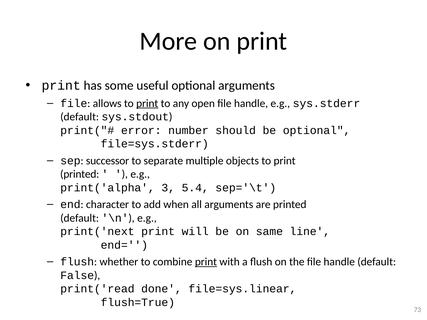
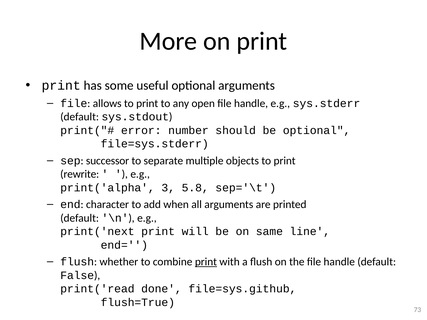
print underline: present -> none (147, 103)
printed: printed -> rewrite (80, 174)
5.4: 5.4 -> 5.8 (195, 188)
file=sys.linear: file=sys.linear -> file=sys.github (242, 289)
